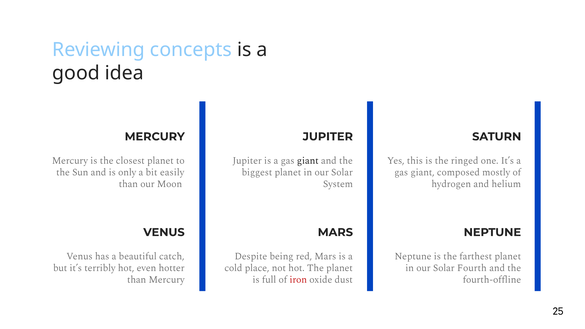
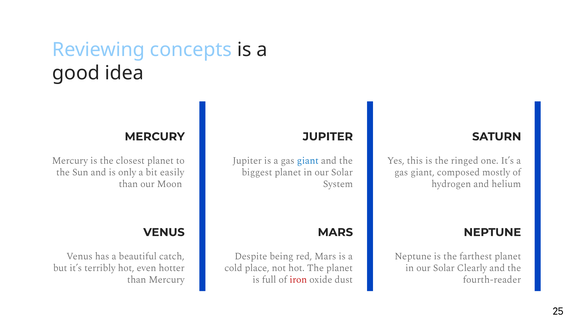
giant colour: black -> blue (308, 161)
Fourth: Fourth -> Clearly (472, 268)
fourth-offline: fourth-offline -> fourth-reader (492, 280)
